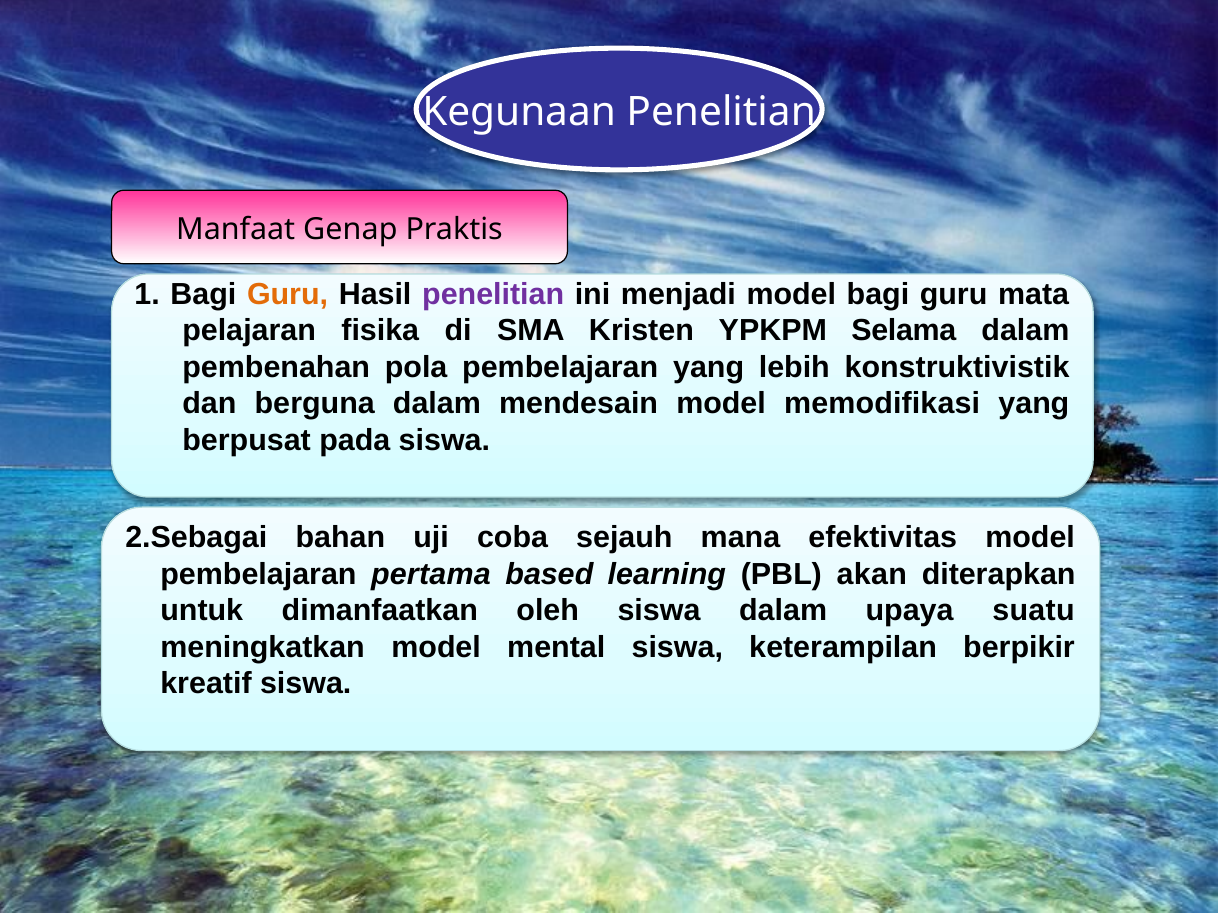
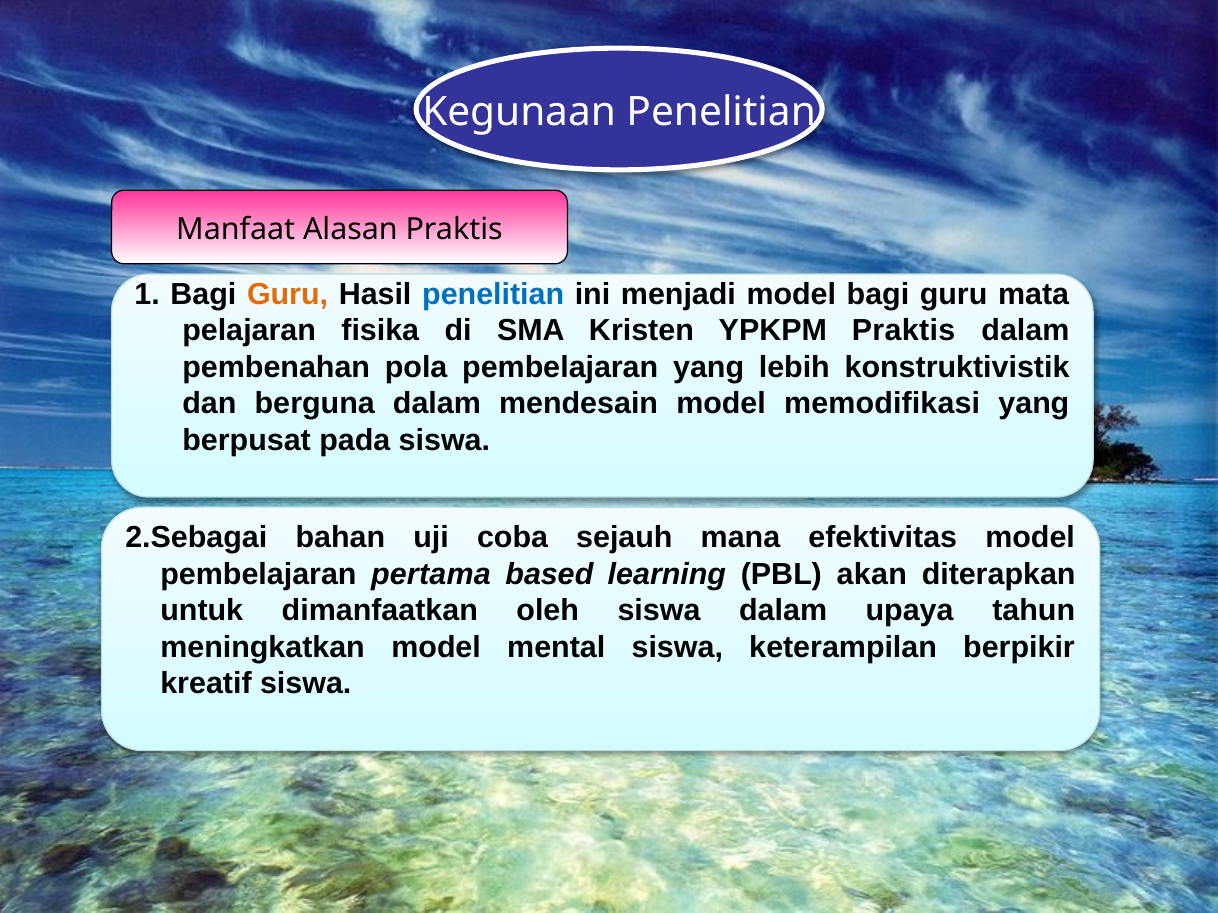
Genap: Genap -> Alasan (350, 229)
penelitian colour: purple -> blue (493, 294)
YPKPM Selama: Selama -> Praktis (904, 331)
suatu: suatu -> tahun (1034, 611)
